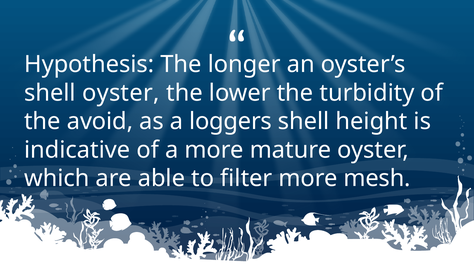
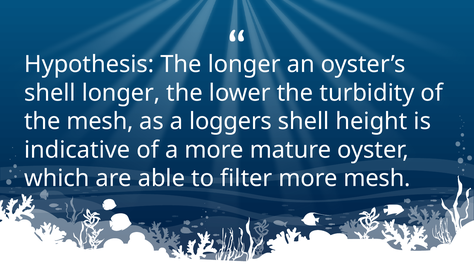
shell oyster: oyster -> longer (121, 93)
the avoid: avoid -> mesh (100, 121)
